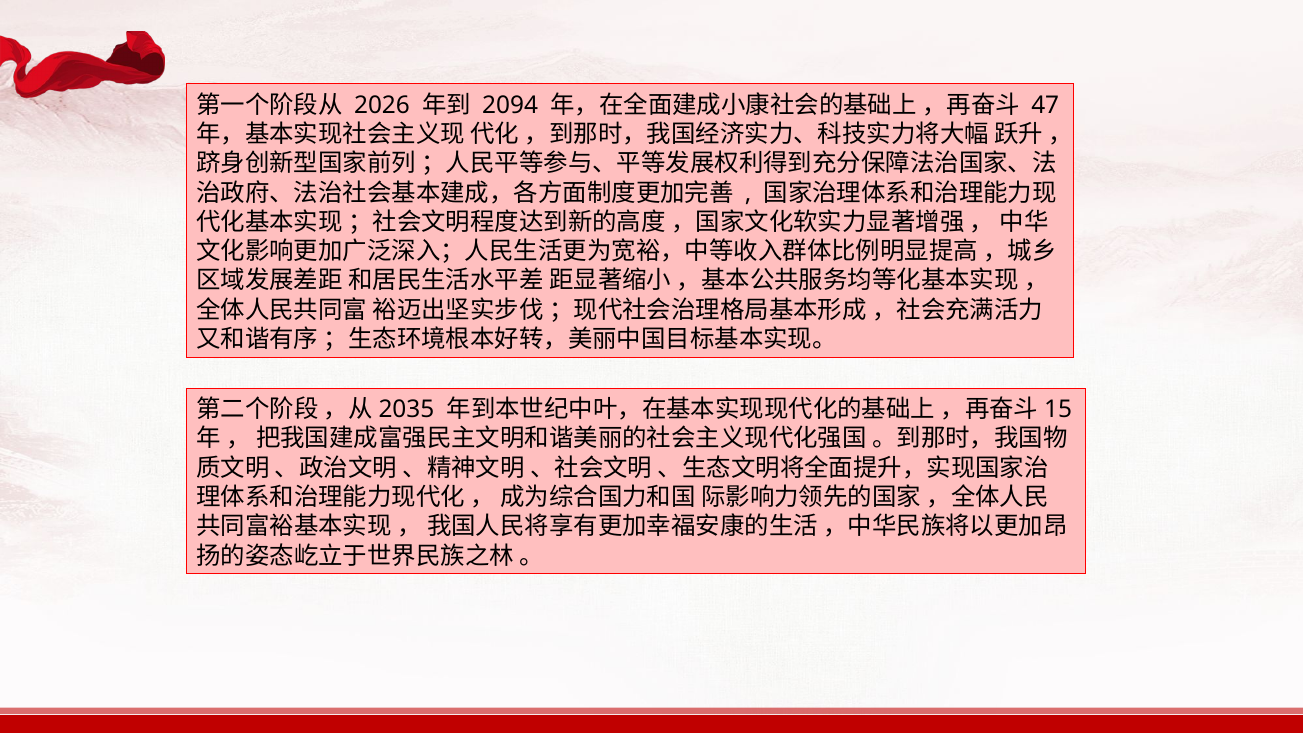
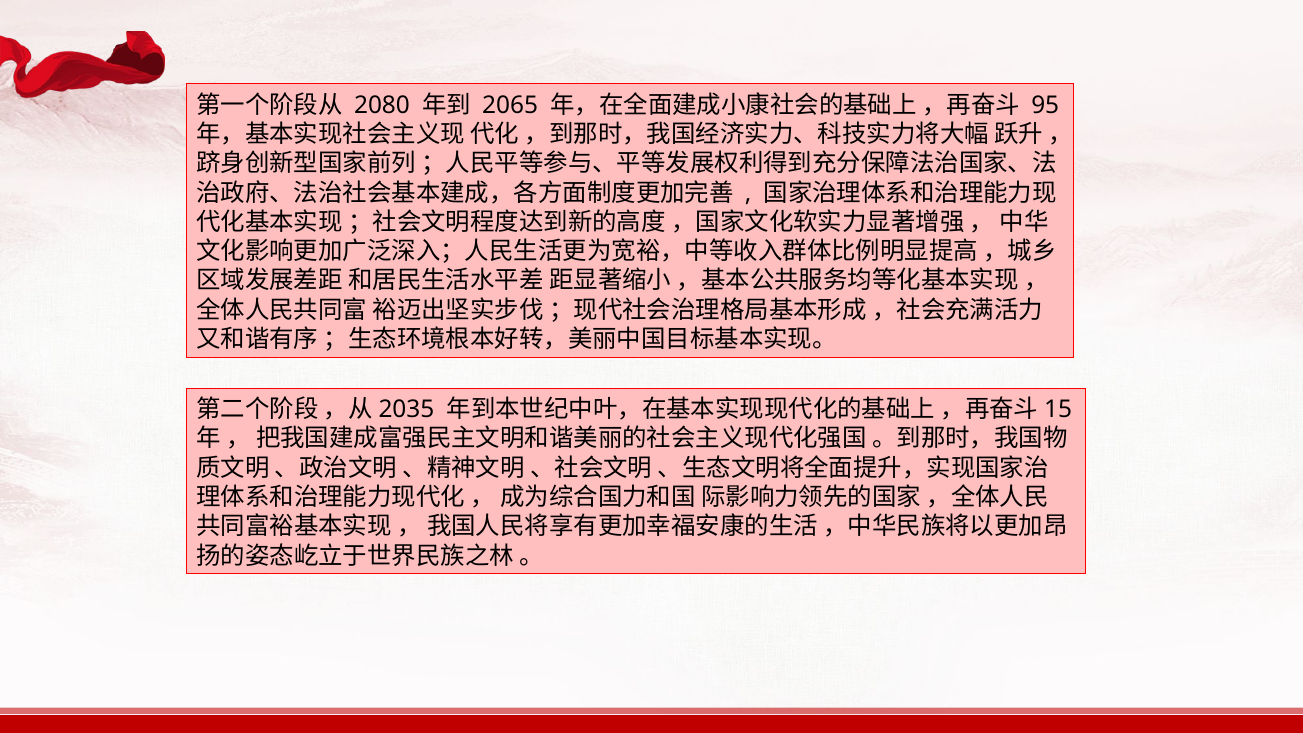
2026: 2026 -> 2080 (382, 105)
2094: 2094 -> 2065 (510, 105)
47: 47 -> 95 (1045, 105)
